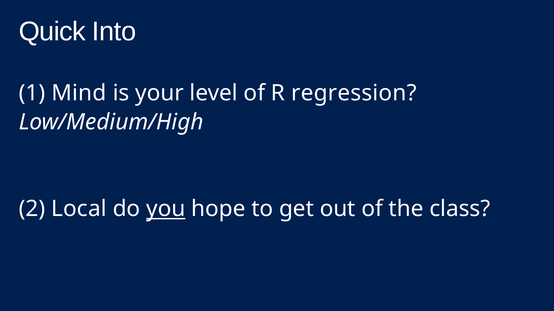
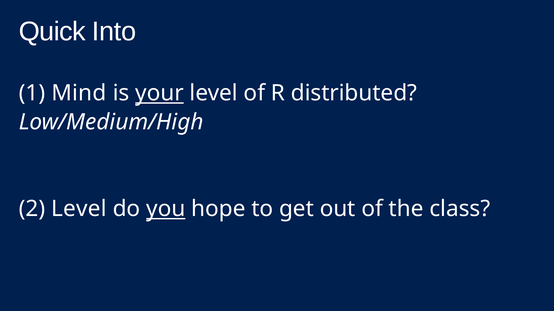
your underline: none -> present (160, 93)
regression: regression -> distributed (354, 93)
2 Local: Local -> Level (79, 209)
